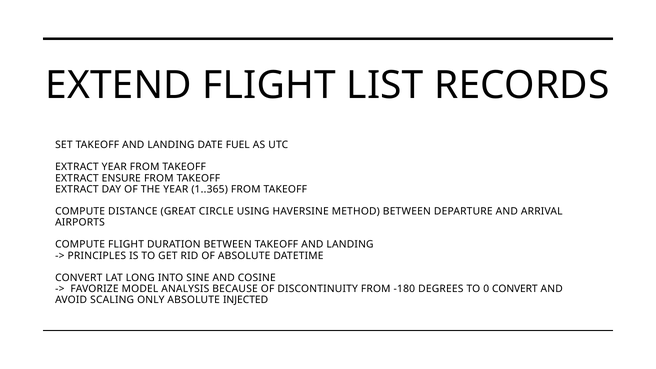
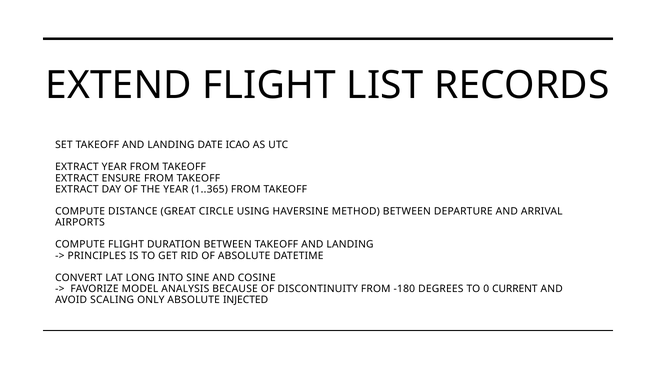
FUEL: FUEL -> ICAO (238, 145)
0 CONVERT: CONVERT -> CURRENT (515, 289)
